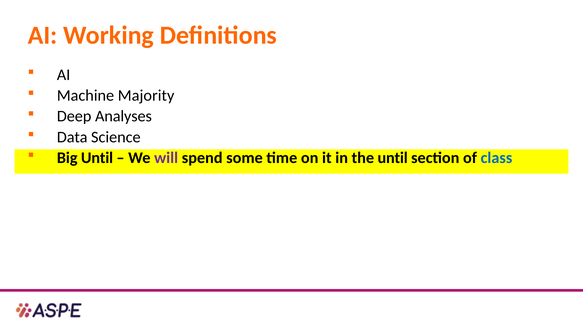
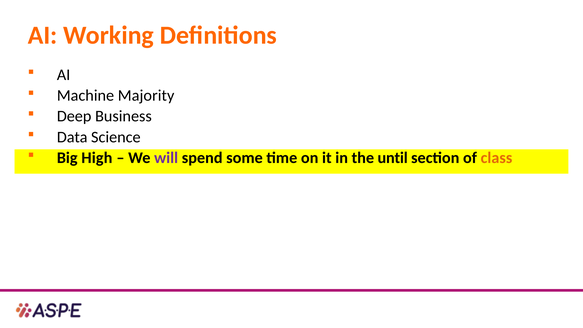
Analyses: Analyses -> Business (123, 116)
Big Until: Until -> High (97, 158)
class colour: blue -> orange (496, 158)
